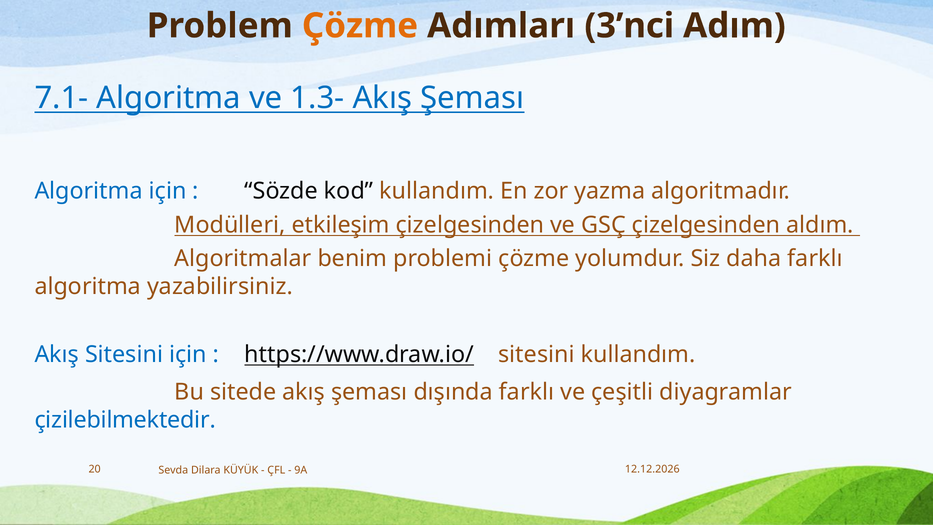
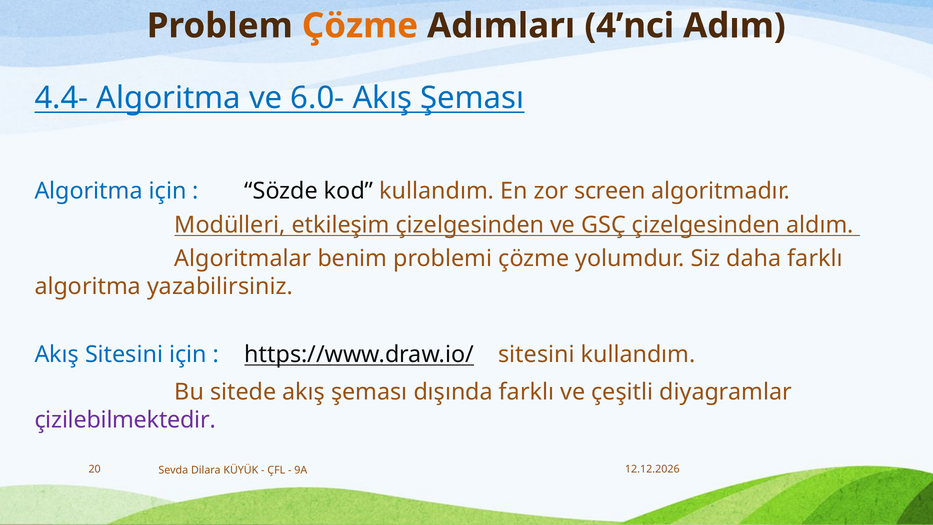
3’nci: 3’nci -> 4’nci (629, 26)
7.1-: 7.1- -> 4.4- (61, 98)
1.3-: 1.3- -> 6.0- (317, 98)
yazma: yazma -> screen (610, 191)
çizilebilmektedir colour: blue -> purple (125, 420)
